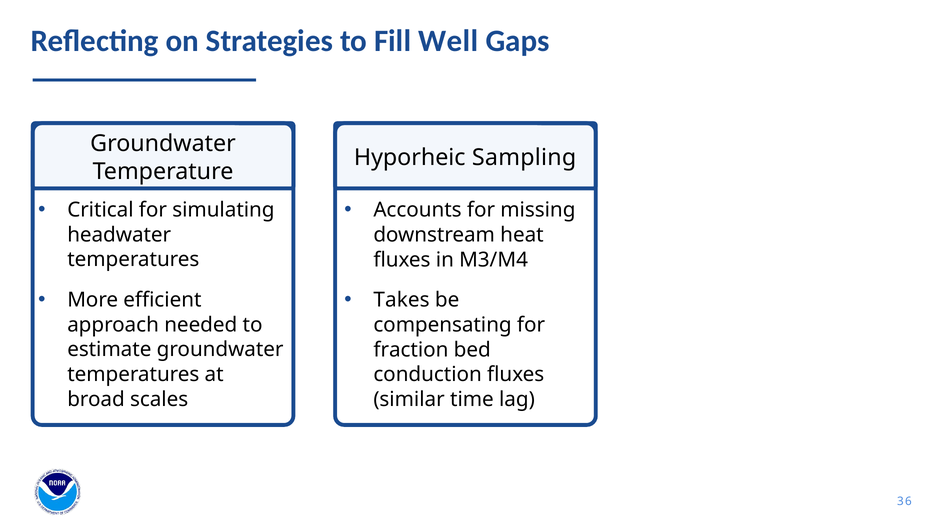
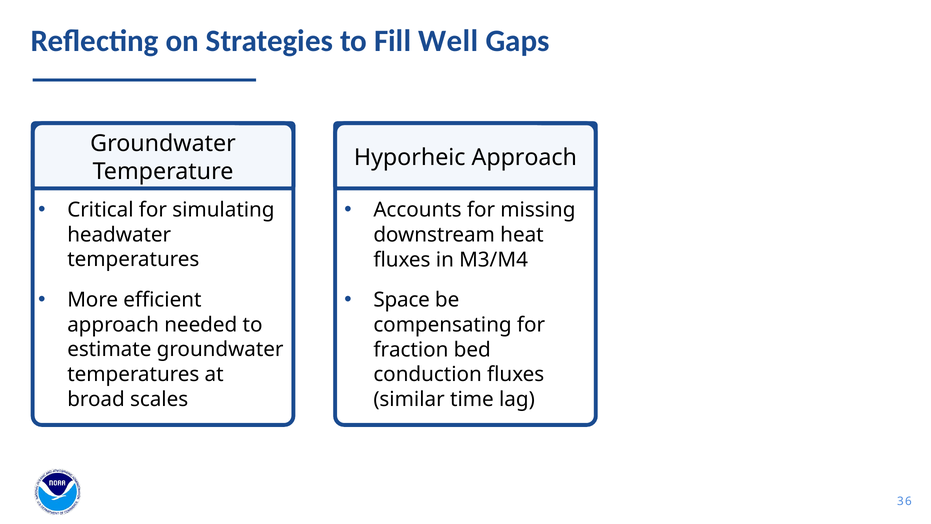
Hyporheic Sampling: Sampling -> Approach (524, 157)
Takes: Takes -> Space (402, 300)
